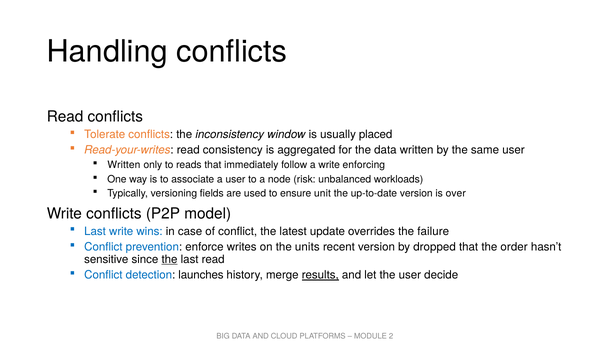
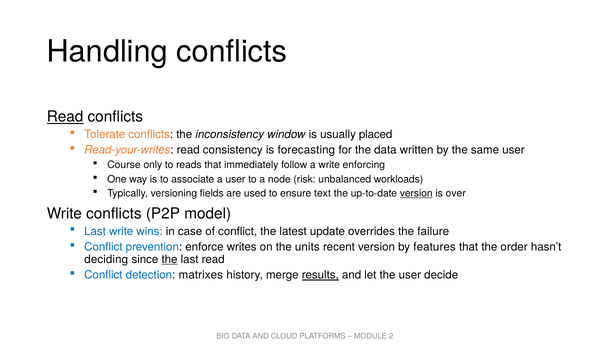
Read underline: none -> present (65, 117)
aggregated: aggregated -> forecasting (306, 150)
Written: Written -> Course (124, 165)
unit: unit -> text (322, 194)
version underline: none -> present (416, 194)
dropped: dropped -> features (435, 247)
sensitive: sensitive -> deciding (106, 260)
launches: launches -> matrixes (201, 275)
